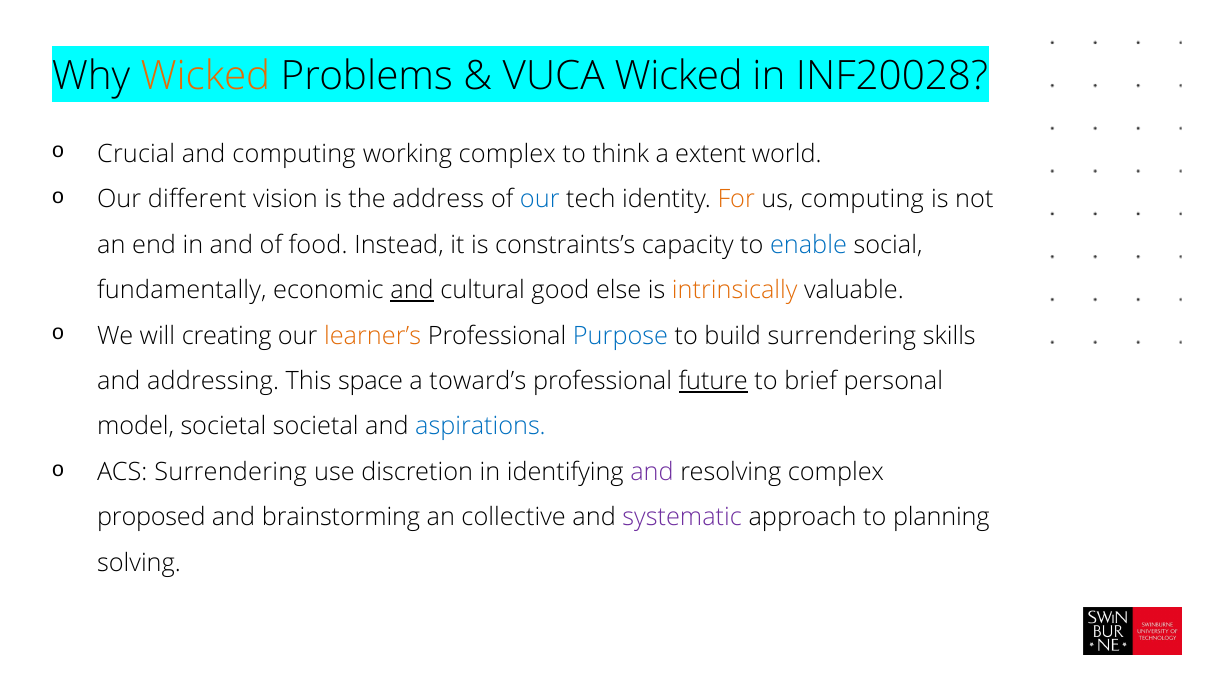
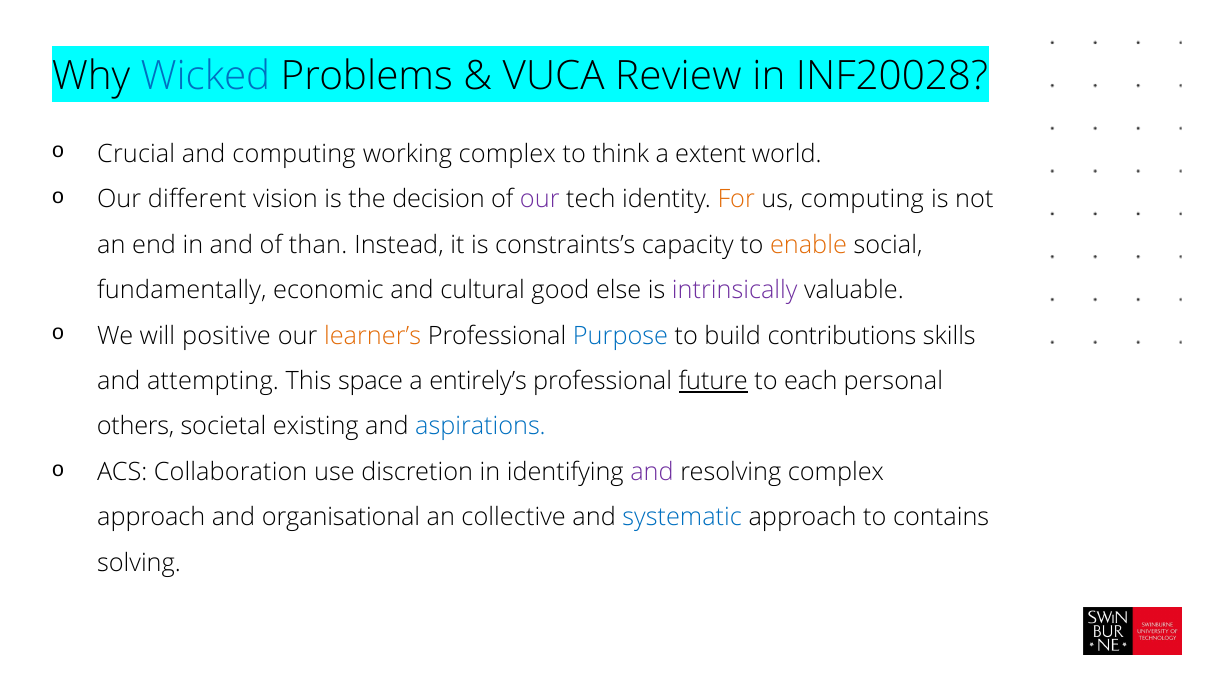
Wicked colour: orange -> blue (206, 76)
VUCA Wicked: Wicked -> Review (678, 76)
address: address -> decision (438, 199)
our colour: blue -> purple (540, 199)
food: food -> than (318, 245)
enable colour: blue -> orange (808, 245)
and underline: present -> none (412, 290)
intrinsically colour: orange -> purple (735, 290)
creating: creating -> positive (226, 336)
build surrendering: surrendering -> contributions (842, 336)
addressing: addressing -> attempting (213, 381)
toward’s: toward’s -> entirely’s (478, 381)
brief: brief -> each (811, 381)
model: model -> others (136, 427)
societal societal: societal -> existing (316, 427)
ACS Surrendering: Surrendering -> Collaboration (231, 472)
proposed: proposed -> approach (151, 518)
brainstorming: brainstorming -> organisational (341, 518)
systematic colour: purple -> blue (682, 518)
planning: planning -> contains (941, 518)
